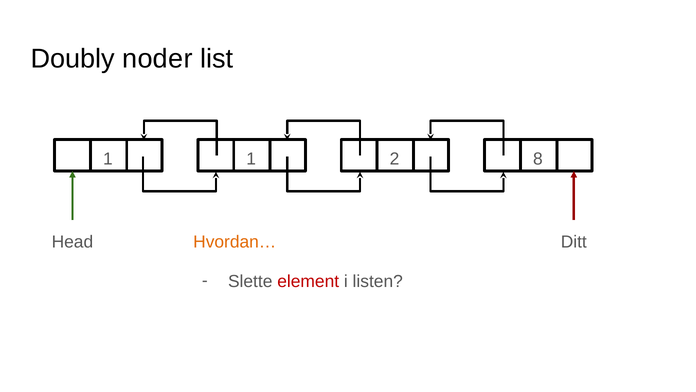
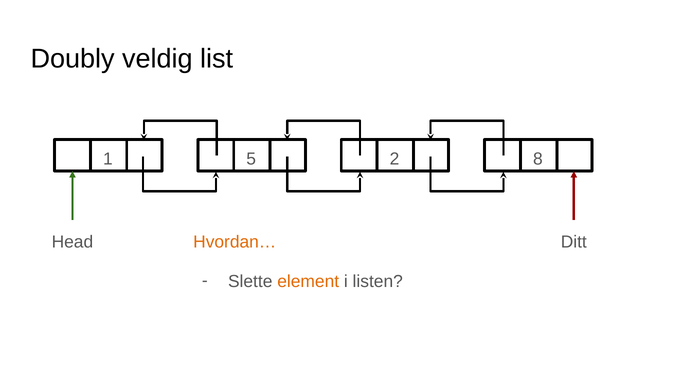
noder: noder -> veldig (158, 59)
1 1: 1 -> 5 (251, 159)
element colour: red -> orange (308, 281)
